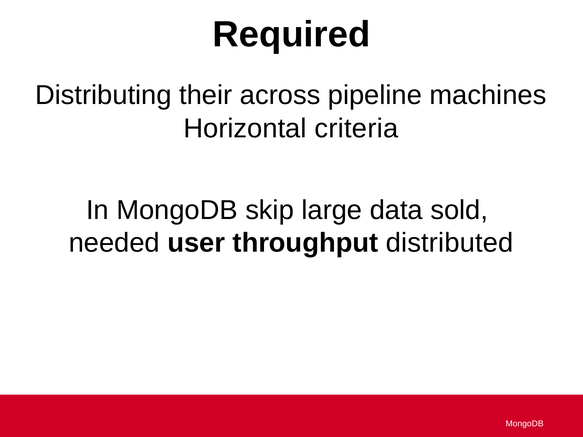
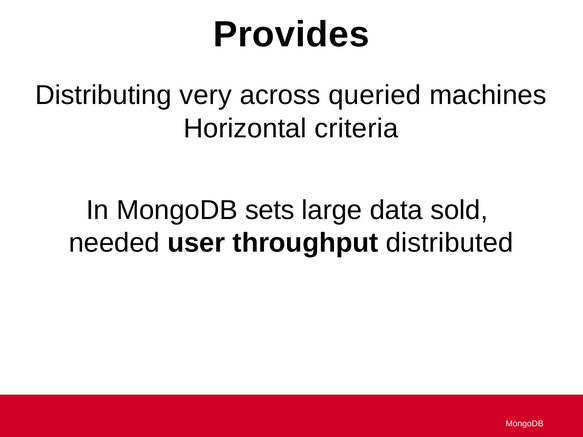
Required: Required -> Provides (291, 35)
their: their -> very (206, 95)
pipeline: pipeline -> queried (375, 95)
skip: skip -> sets (270, 210)
